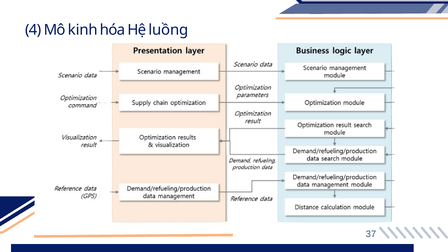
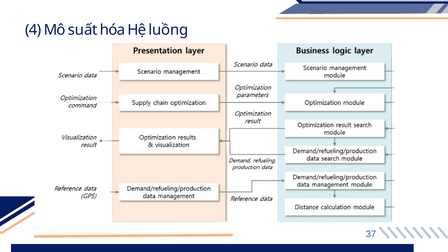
kinh: kinh -> suất (83, 30)
